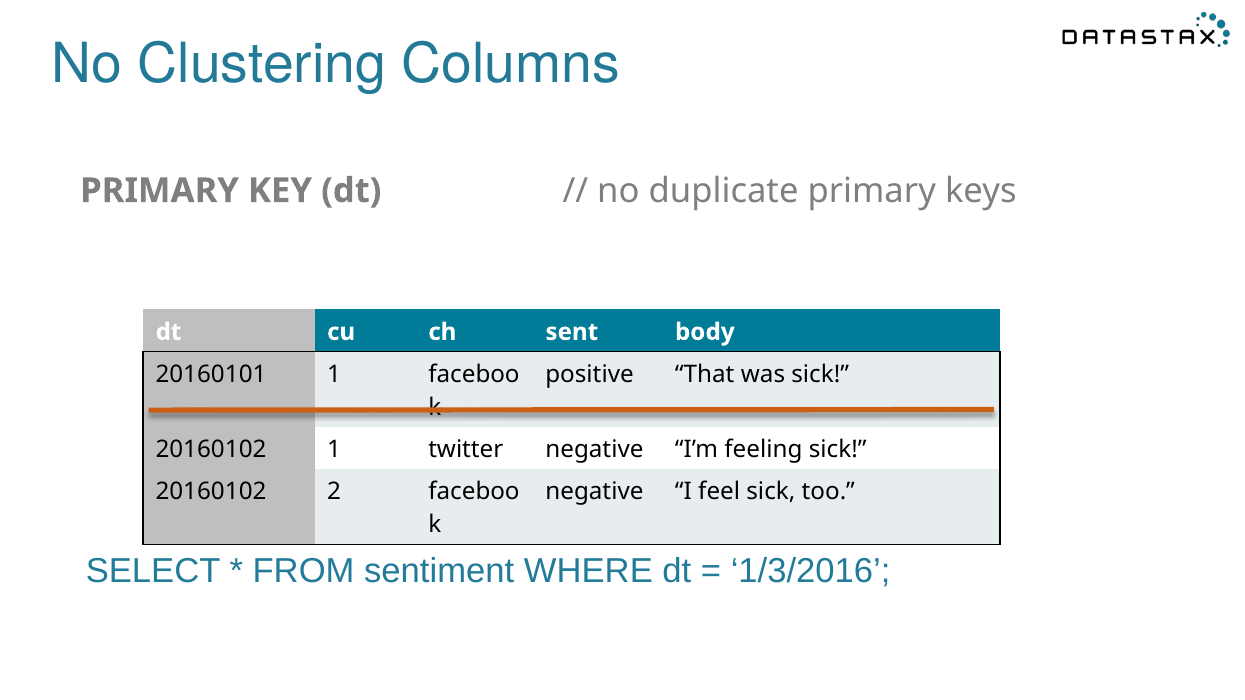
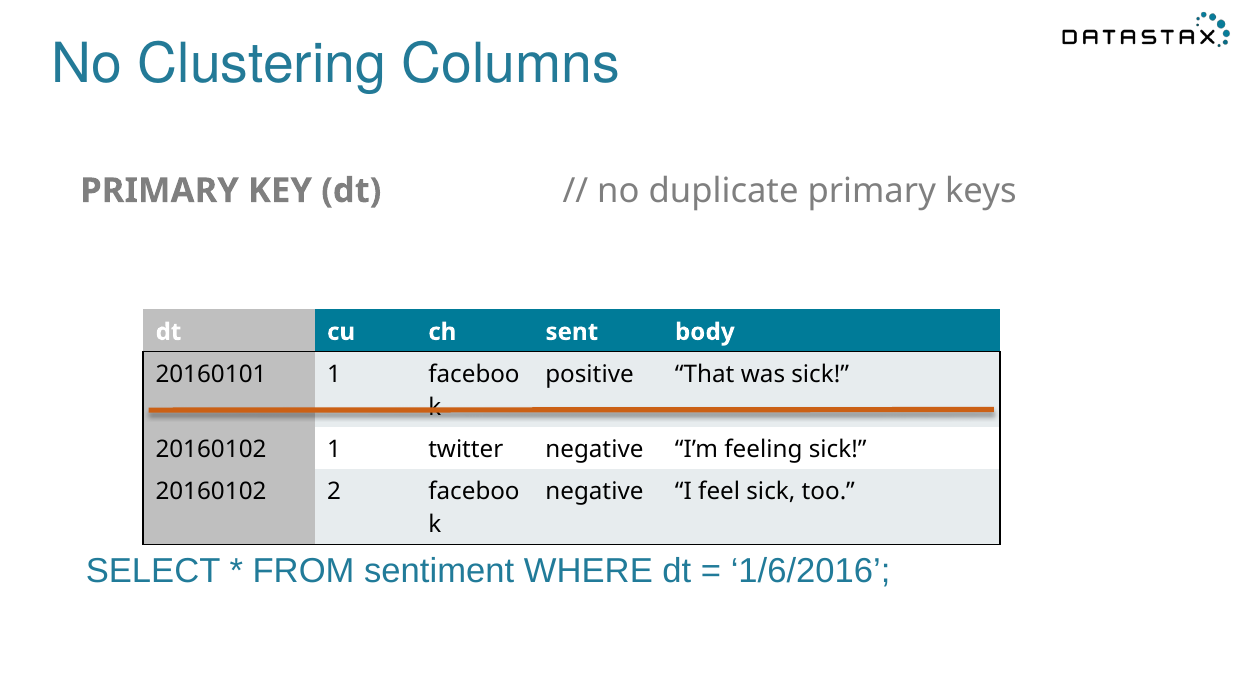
1/3/2016: 1/3/2016 -> 1/6/2016 (811, 571)
